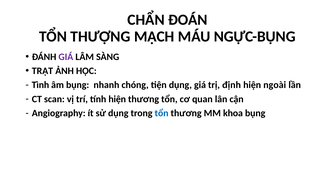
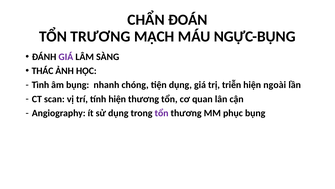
THƯỢNG: THƯỢNG -> TRƯƠNG (100, 36)
TRẬT: TRẬT -> THÁC (43, 71)
định: định -> triễn (232, 85)
tổn colour: blue -> purple (162, 113)
khoa: khoa -> phục (233, 113)
